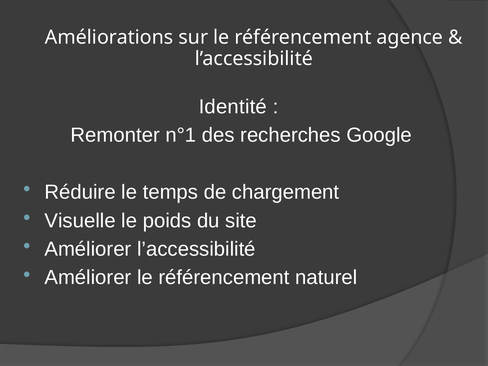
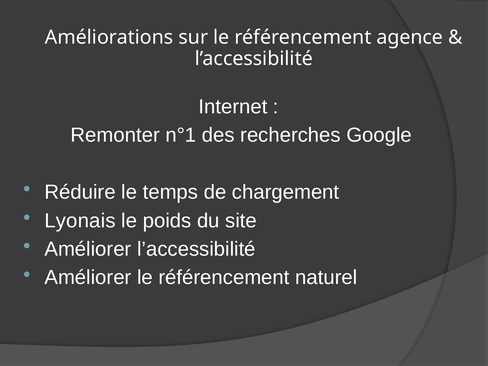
Identité: Identité -> Internet (233, 107)
Visuelle: Visuelle -> Lyonais (80, 221)
